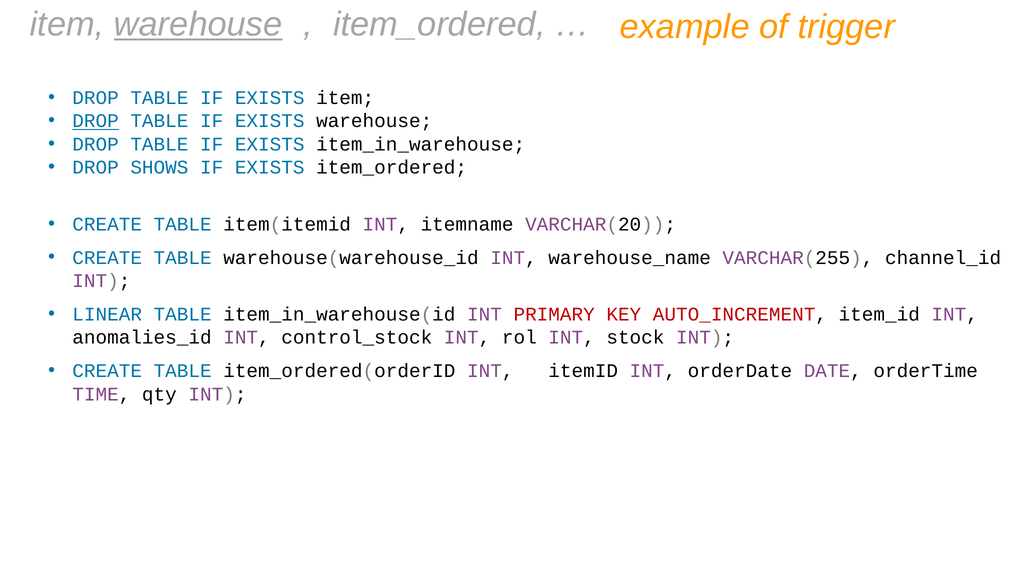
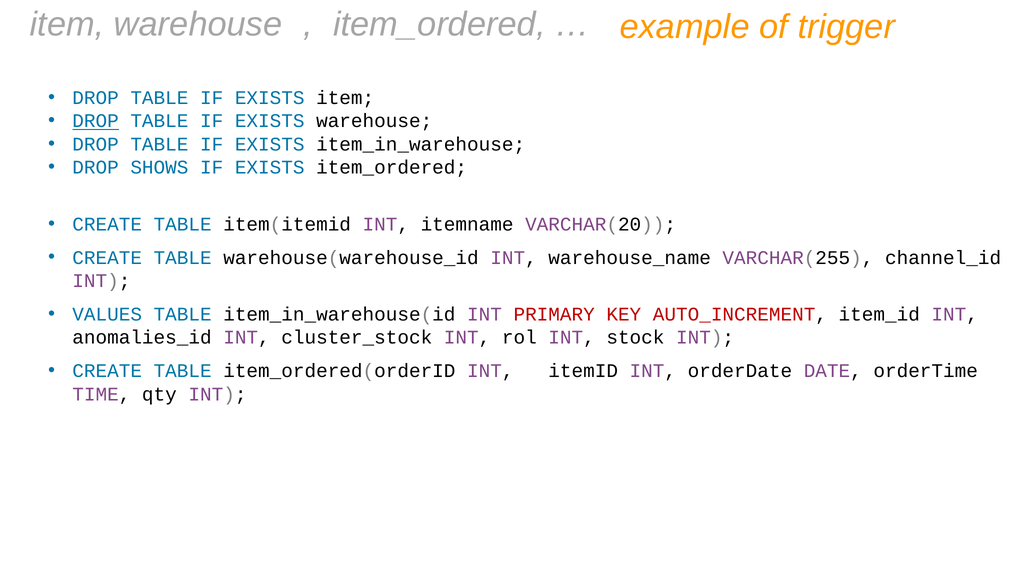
warehouse underline: present -> none (198, 25)
LINEAR: LINEAR -> VALUES (107, 315)
control_stock: control_stock -> cluster_stock (357, 338)
